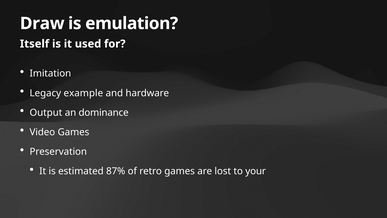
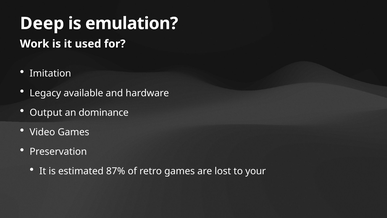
Draw: Draw -> Deep (42, 23)
Itself: Itself -> Work (35, 44)
example: example -> available (83, 93)
